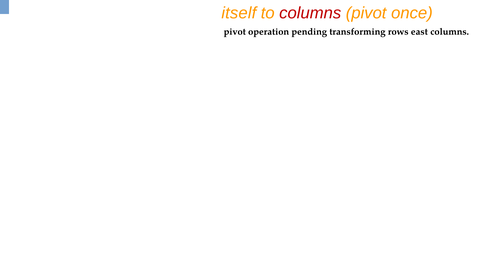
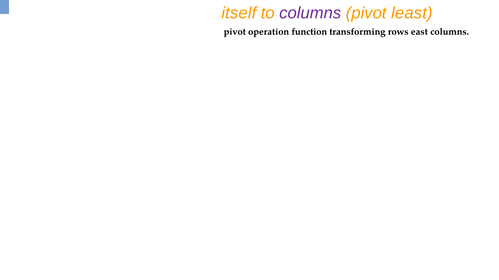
columns colour: red -> purple (310, 13)
once: once -> least (412, 13)
pending: pending -> function (309, 32)
